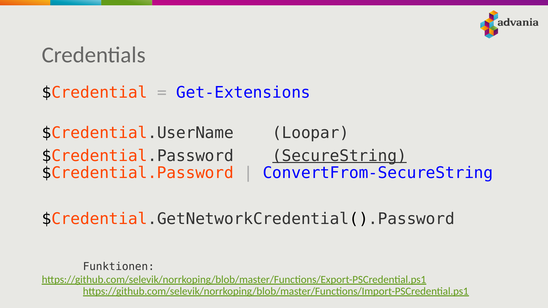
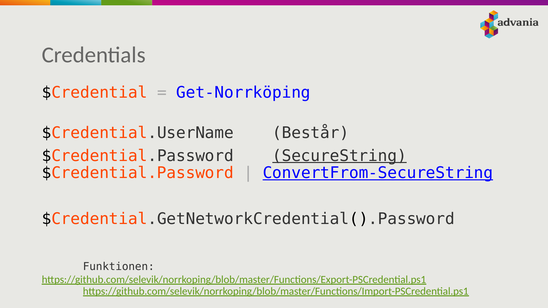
Get-Extensions: Get-Extensions -> Get-Norrköping (243, 93)
Loopar: Loopar -> Består (311, 133)
ConvertFrom-SecureString underline: none -> present (378, 173)
